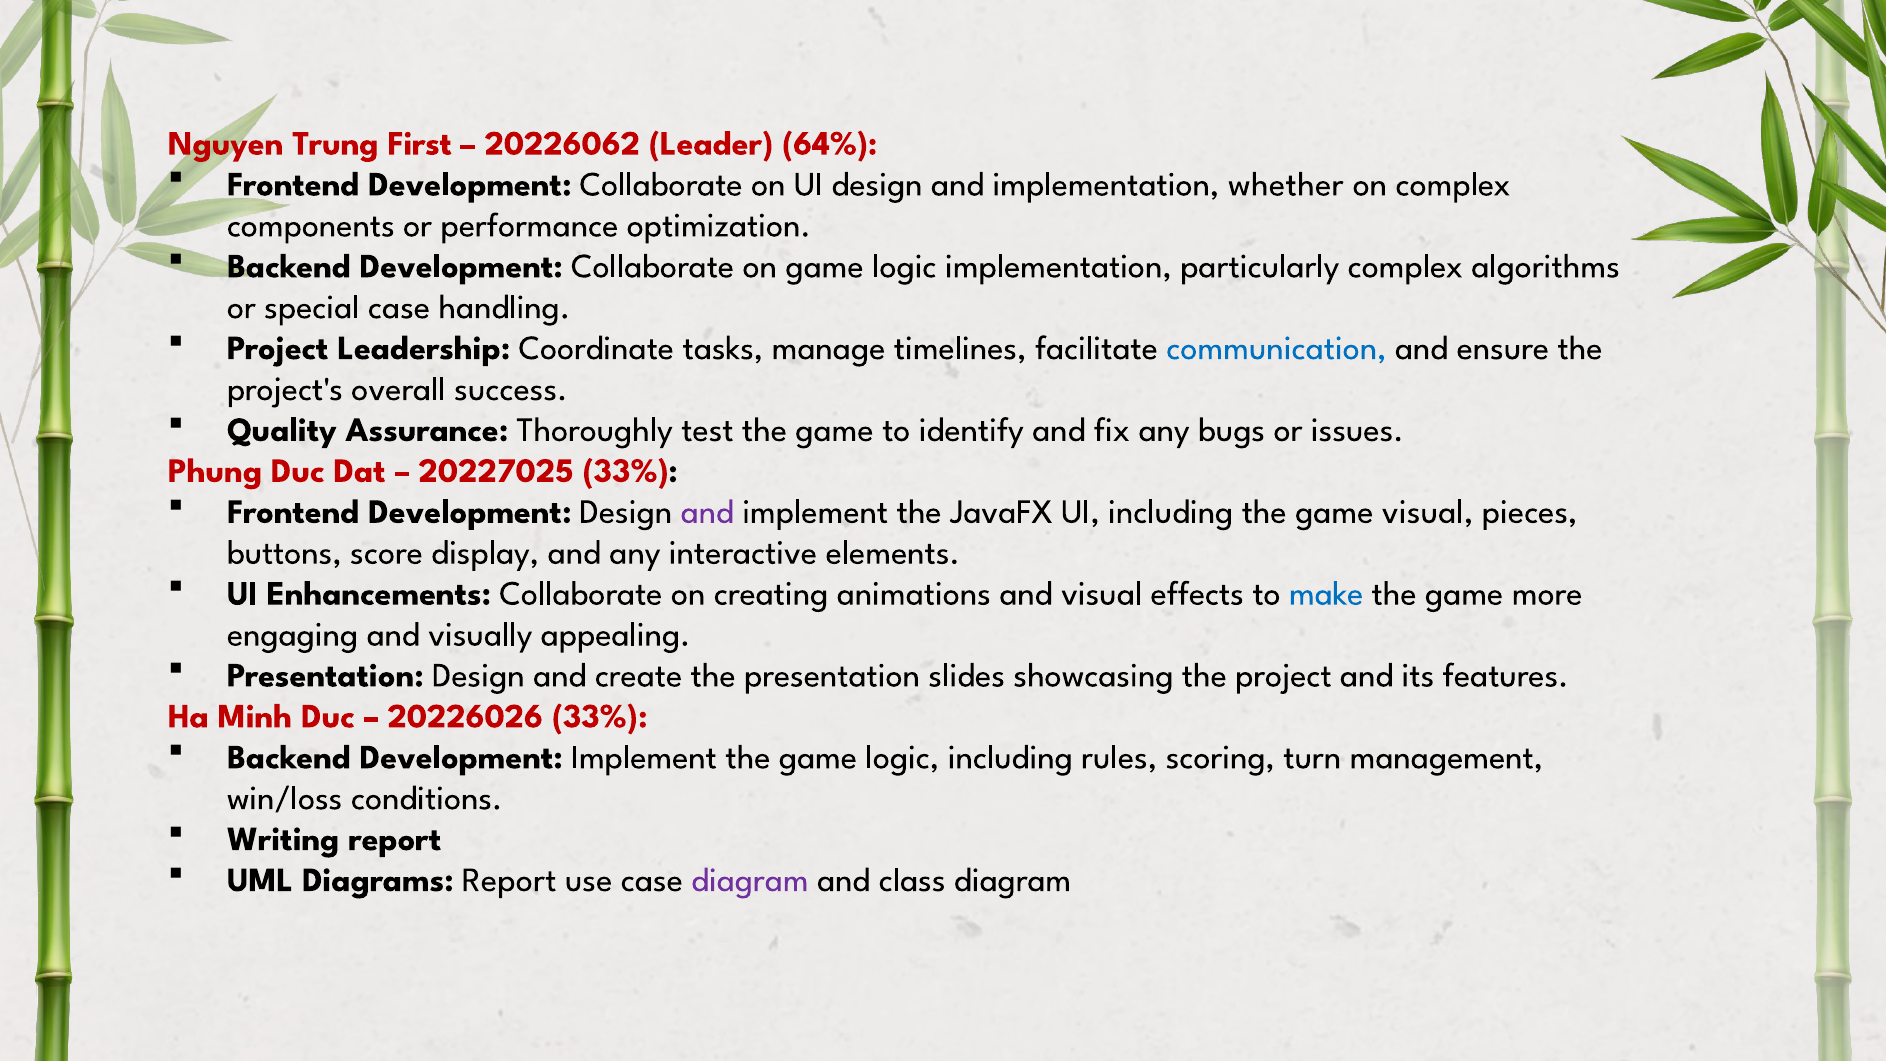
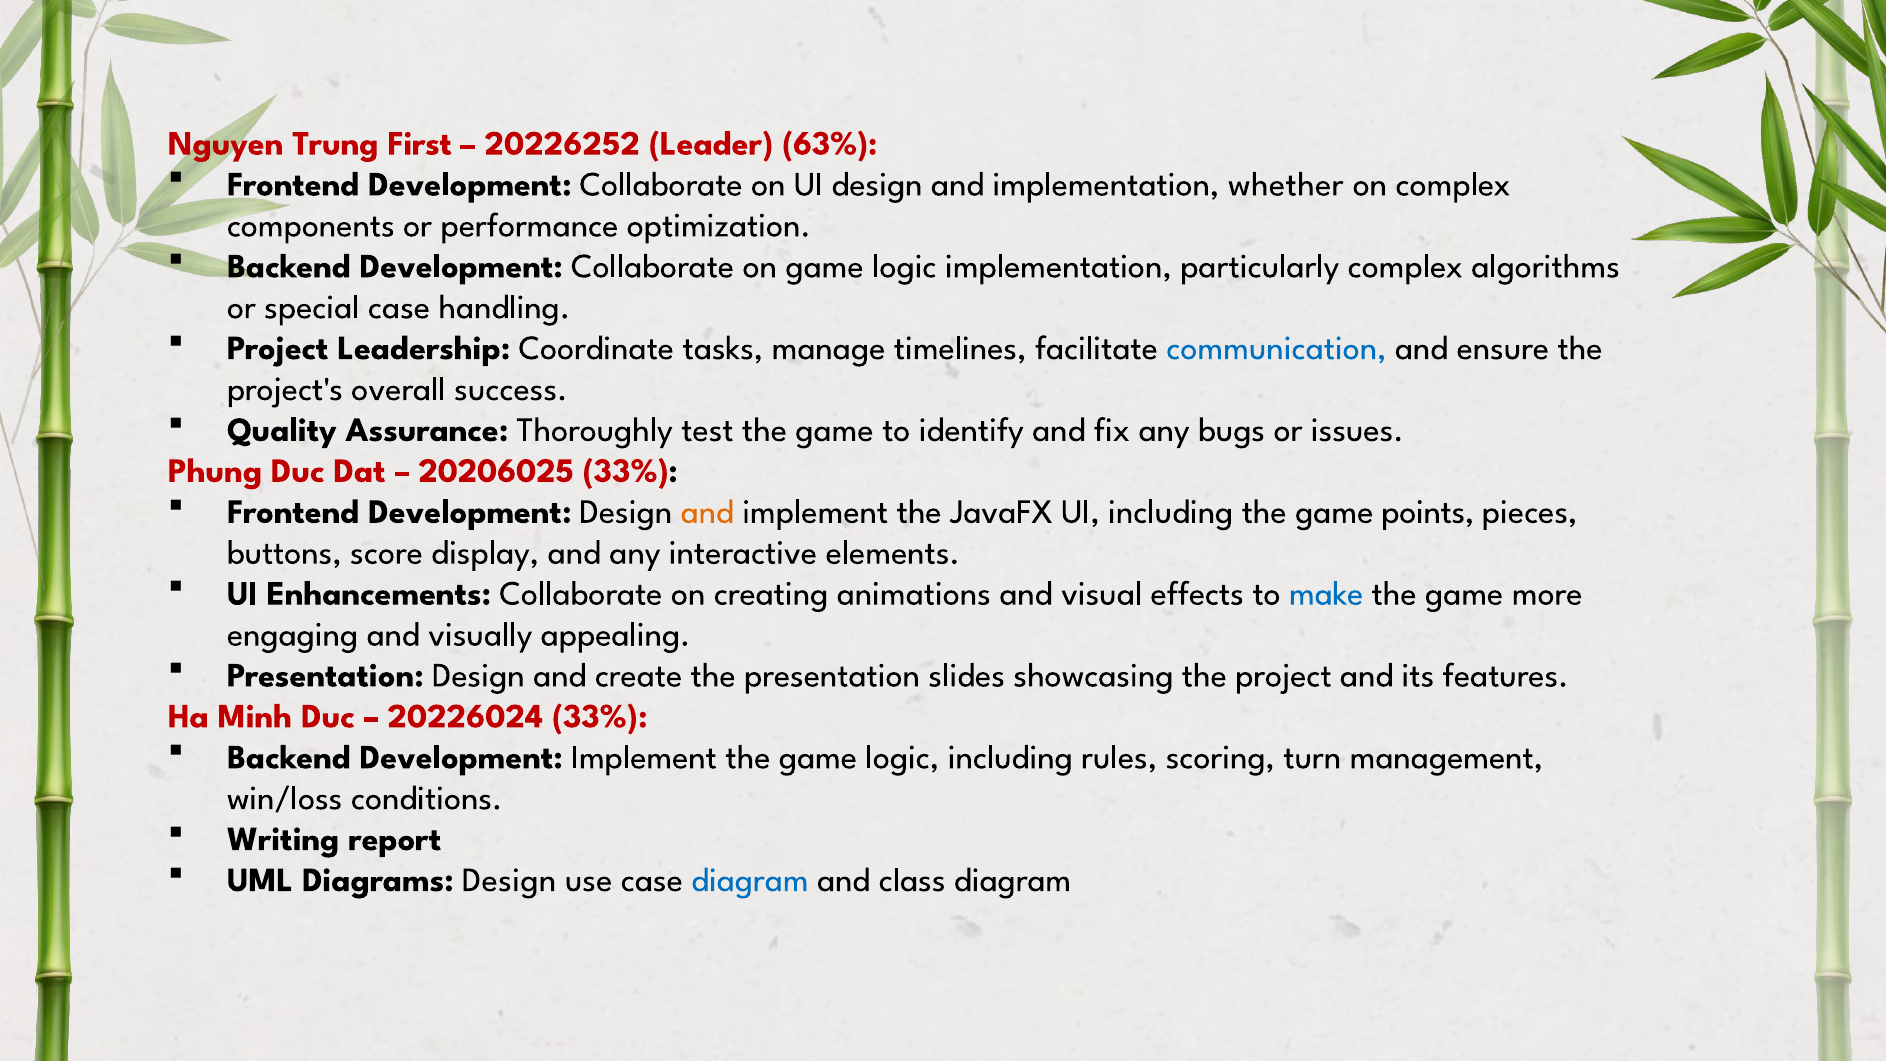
20226062: 20226062 -> 20226252 (562, 143)
64%: 64% -> 63% (830, 143)
20227025: 20227025 -> 20206025 (496, 471)
and colour: purple -> orange (707, 511)
game visual: visual -> points (1428, 511)
20226026: 20226026 -> 20226024 (465, 716)
Diagrams Report: Report -> Design (509, 880)
diagram colour: purple -> blue (750, 880)
